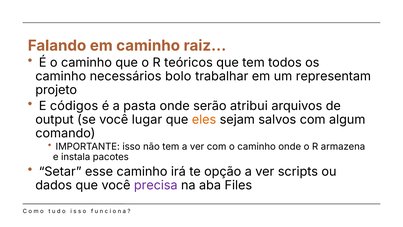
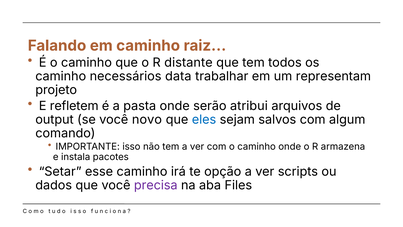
teóricos: teóricos -> distante (188, 63)
bolo: bolo -> data (178, 76)
códigos: códigos -> refletem (74, 106)
lugar: lugar -> novo (147, 119)
eles colour: orange -> blue (204, 119)
